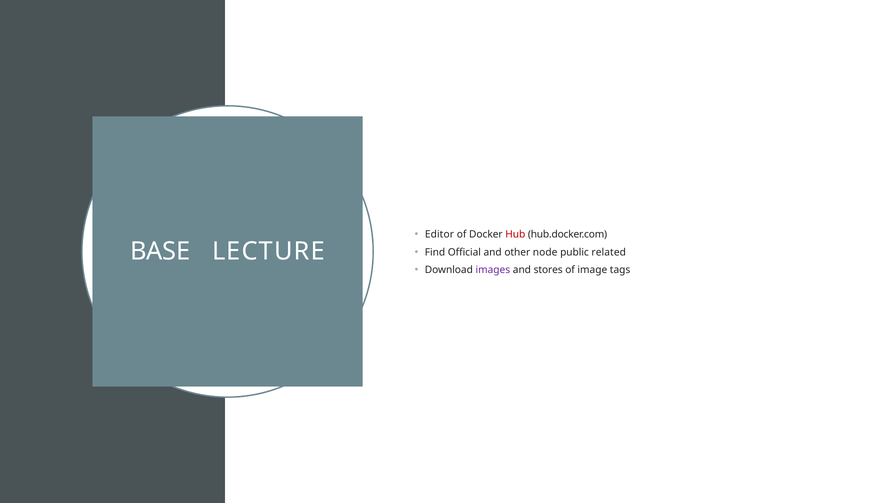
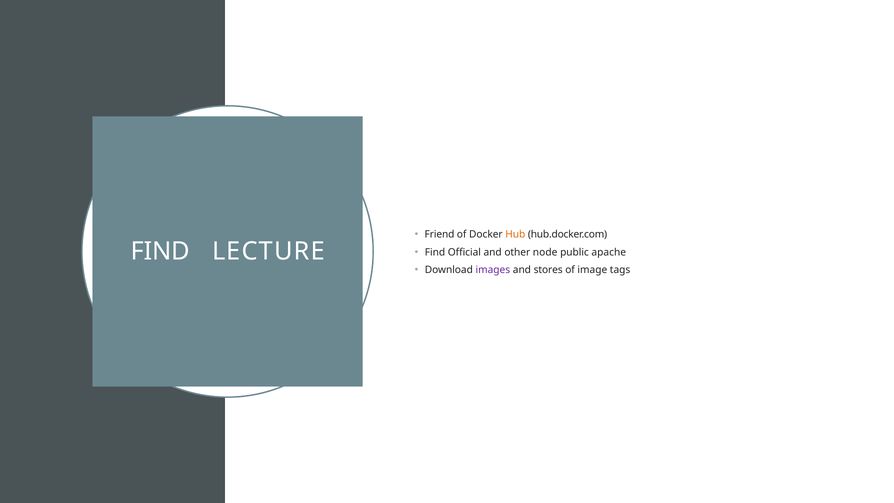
Editor: Editor -> Friend (440, 234)
Hub colour: red -> orange (515, 234)
BASE: BASE -> FIND (160, 251)
related: related -> apache (609, 252)
